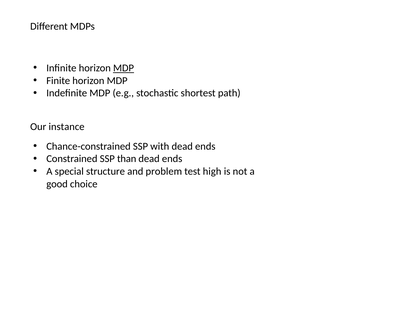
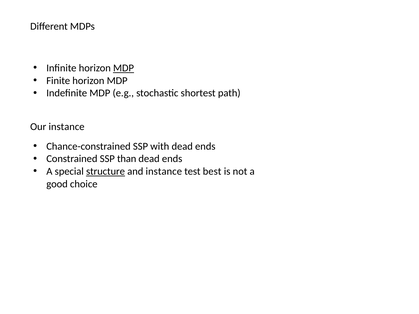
structure underline: none -> present (106, 172)
and problem: problem -> instance (164, 172)
high: high -> best (212, 172)
